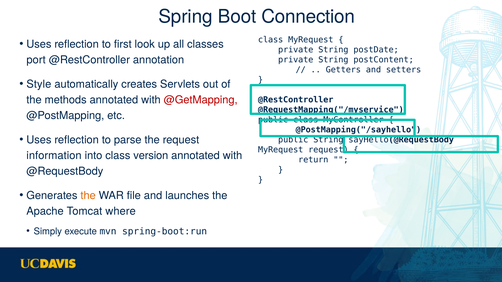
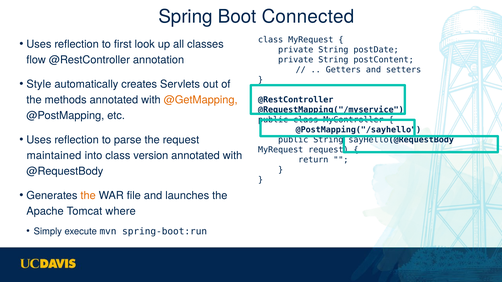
Connection: Connection -> Connected (308, 17)
port: port -> flow (36, 60)
@GetMapping colour: red -> orange (201, 100)
information: information -> maintained (54, 156)
